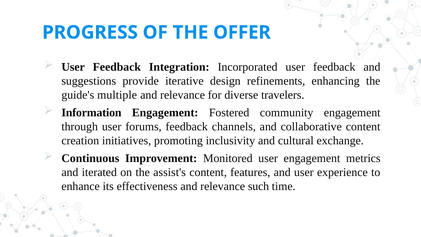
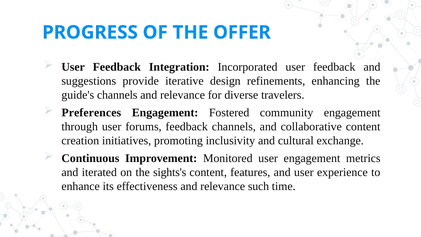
guide's multiple: multiple -> channels (117, 95)
Information: Information -> Preferences (91, 113)
assist's: assist's -> sights's (170, 172)
